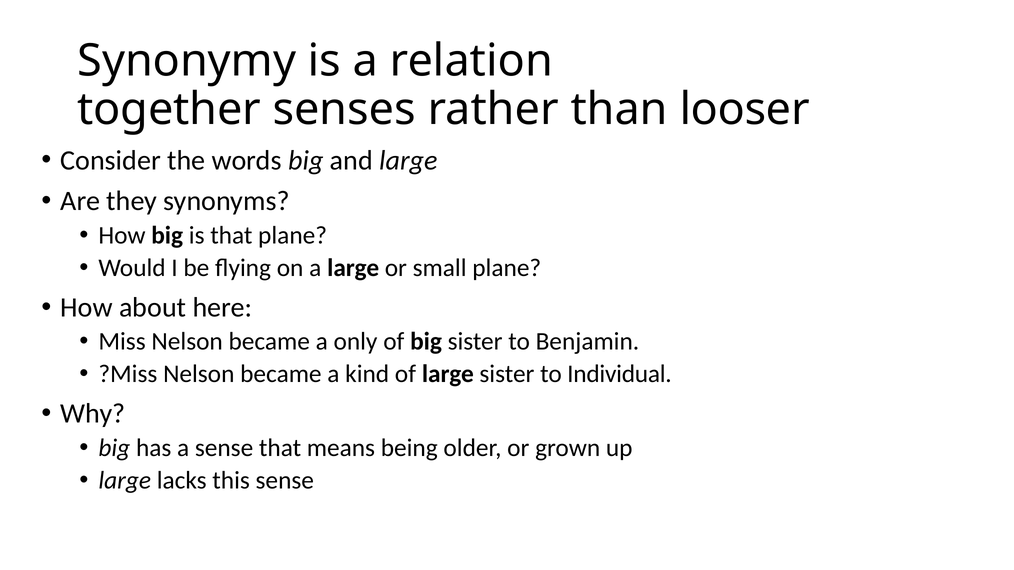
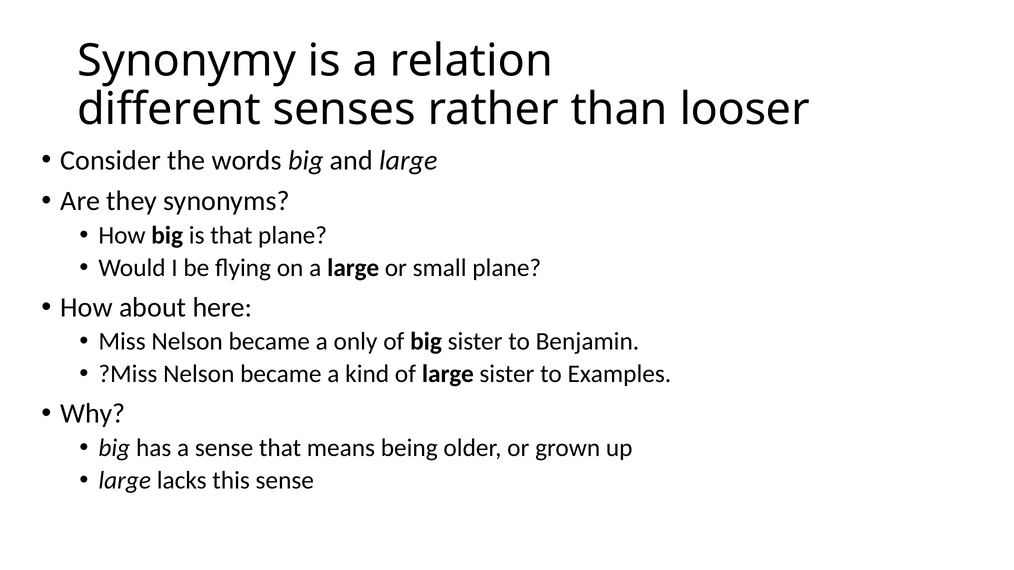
together: together -> different (169, 109)
Individual: Individual -> Examples (619, 374)
